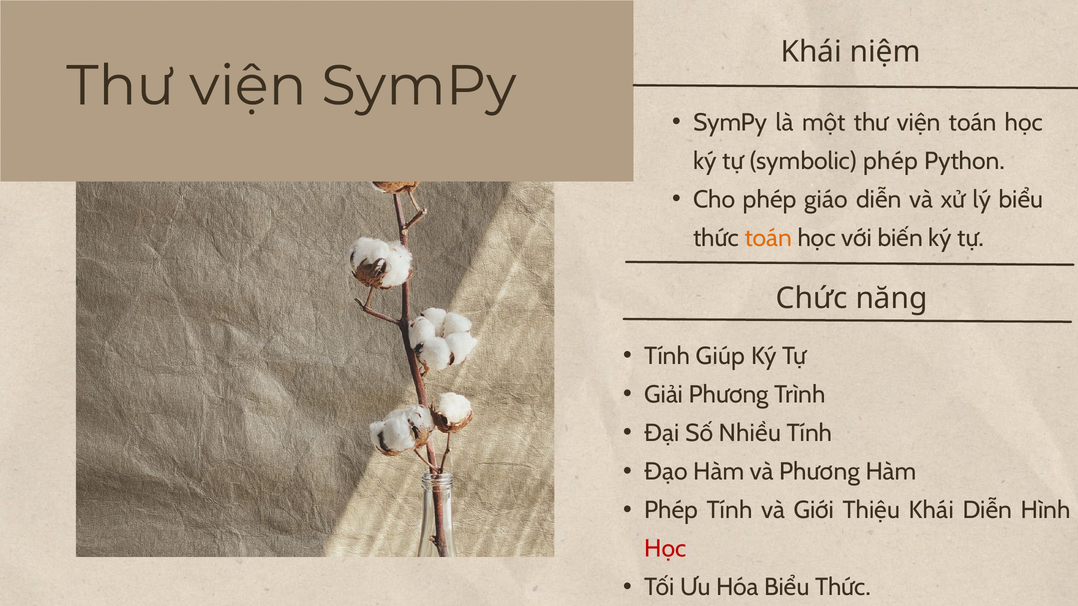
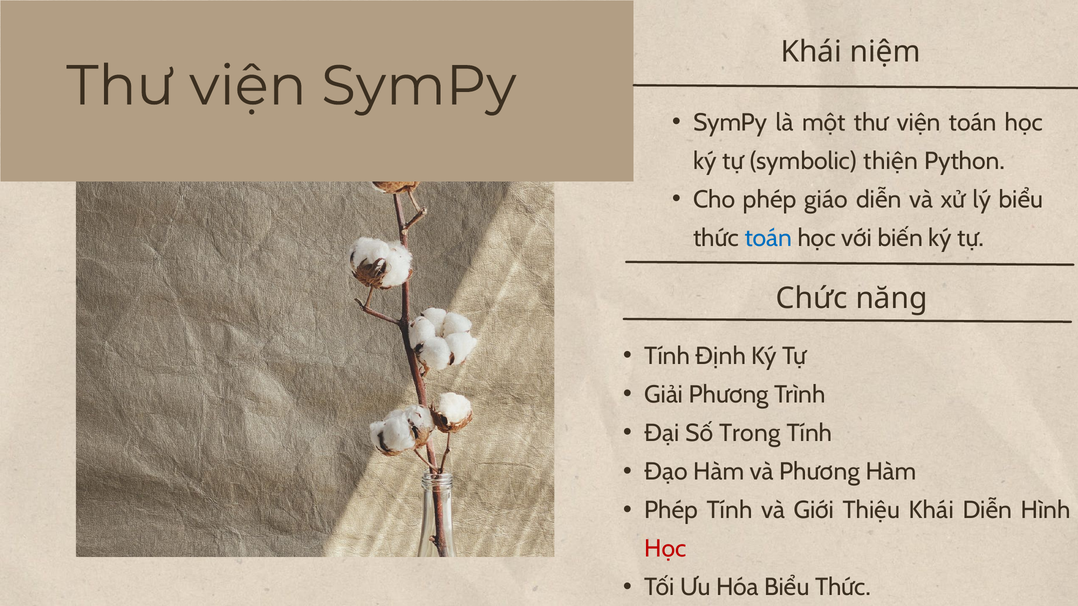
symbolic phép: phép -> thiện (891, 161)
toán colour: orange -> blue (768, 238)
Giúp: Giúp -> Định (721, 356)
Nhiều: Nhiều -> Trong (750, 433)
